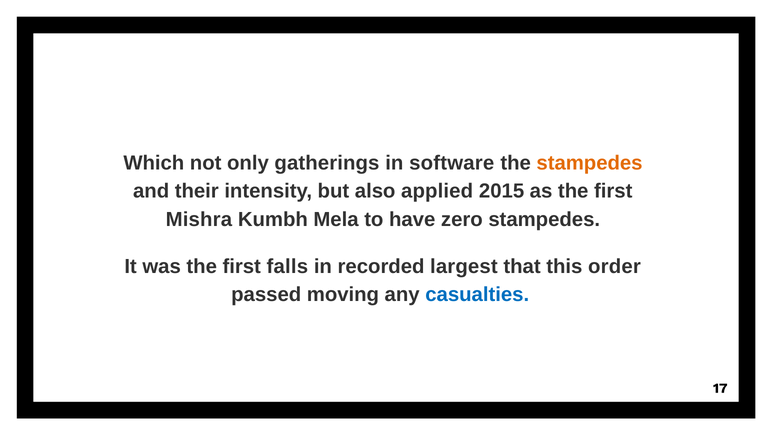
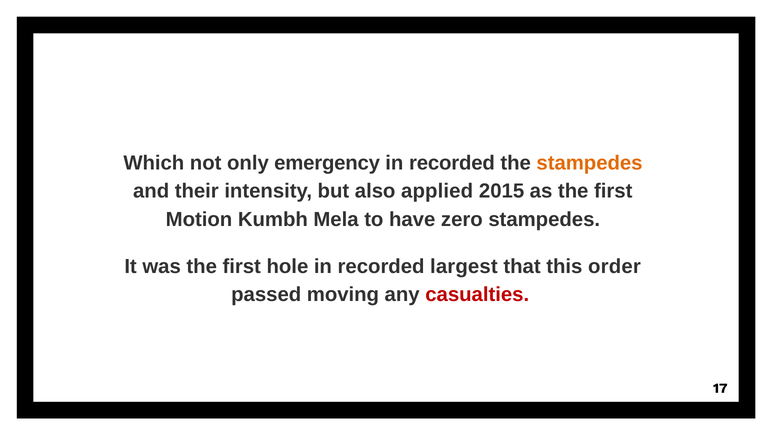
gatherings: gatherings -> emergency (327, 163)
software: software -> recorded (452, 163)
Mishra: Mishra -> Motion (199, 219)
falls: falls -> hole (287, 267)
casualties colour: blue -> red (477, 295)
